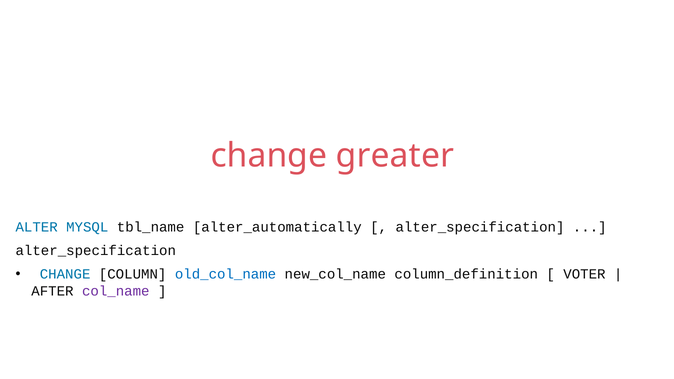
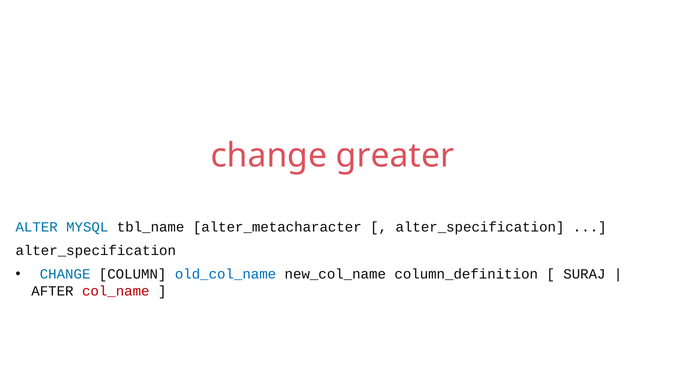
alter_automatically: alter_automatically -> alter_metacharacter (277, 227)
VOTER: VOTER -> SURAJ (584, 274)
col_name colour: purple -> red (116, 291)
